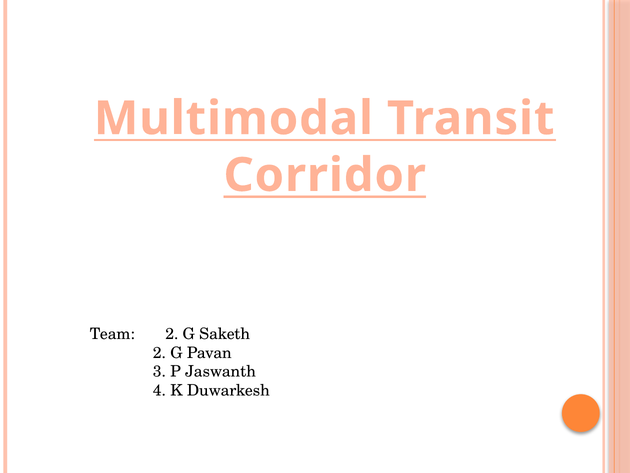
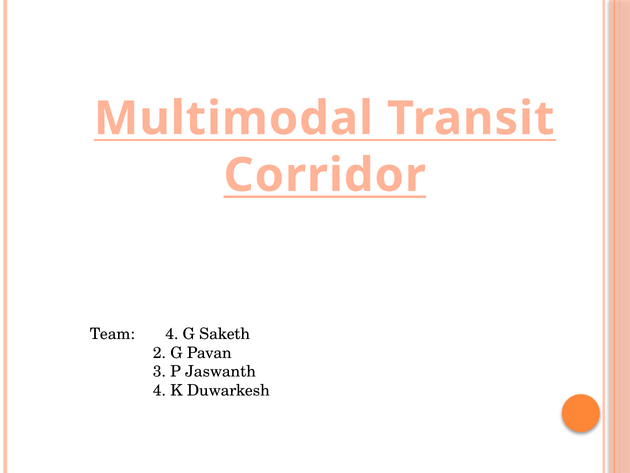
Team 2: 2 -> 4 (172, 334)
